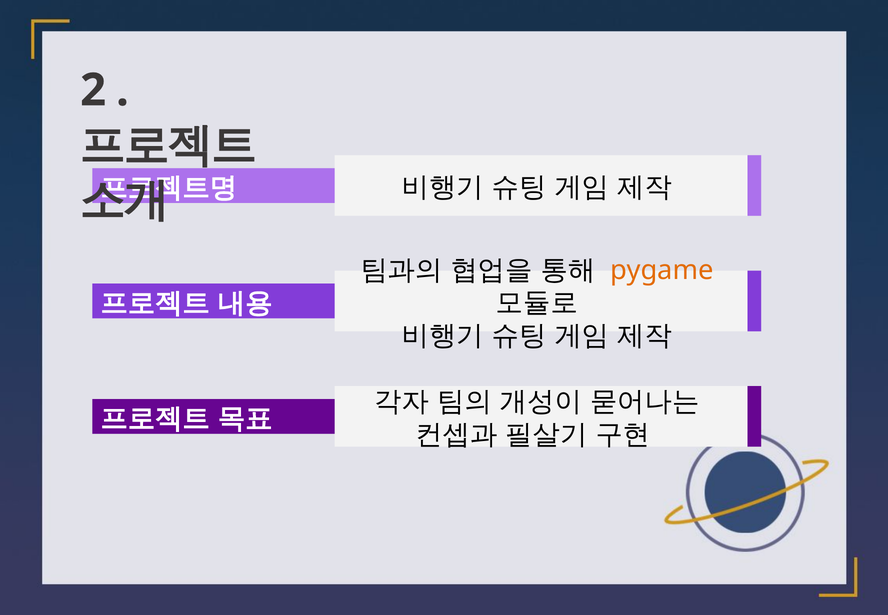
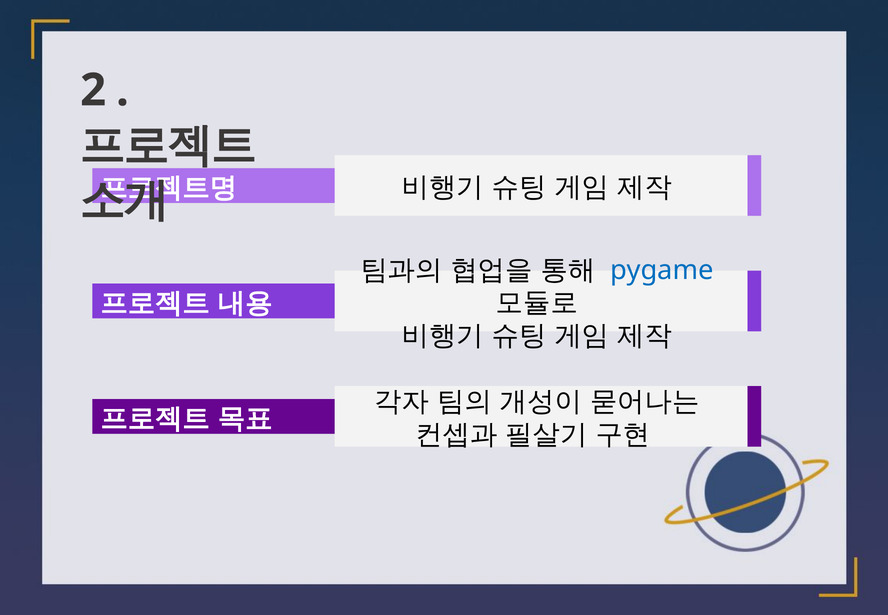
pygame colour: orange -> blue (662, 270)
